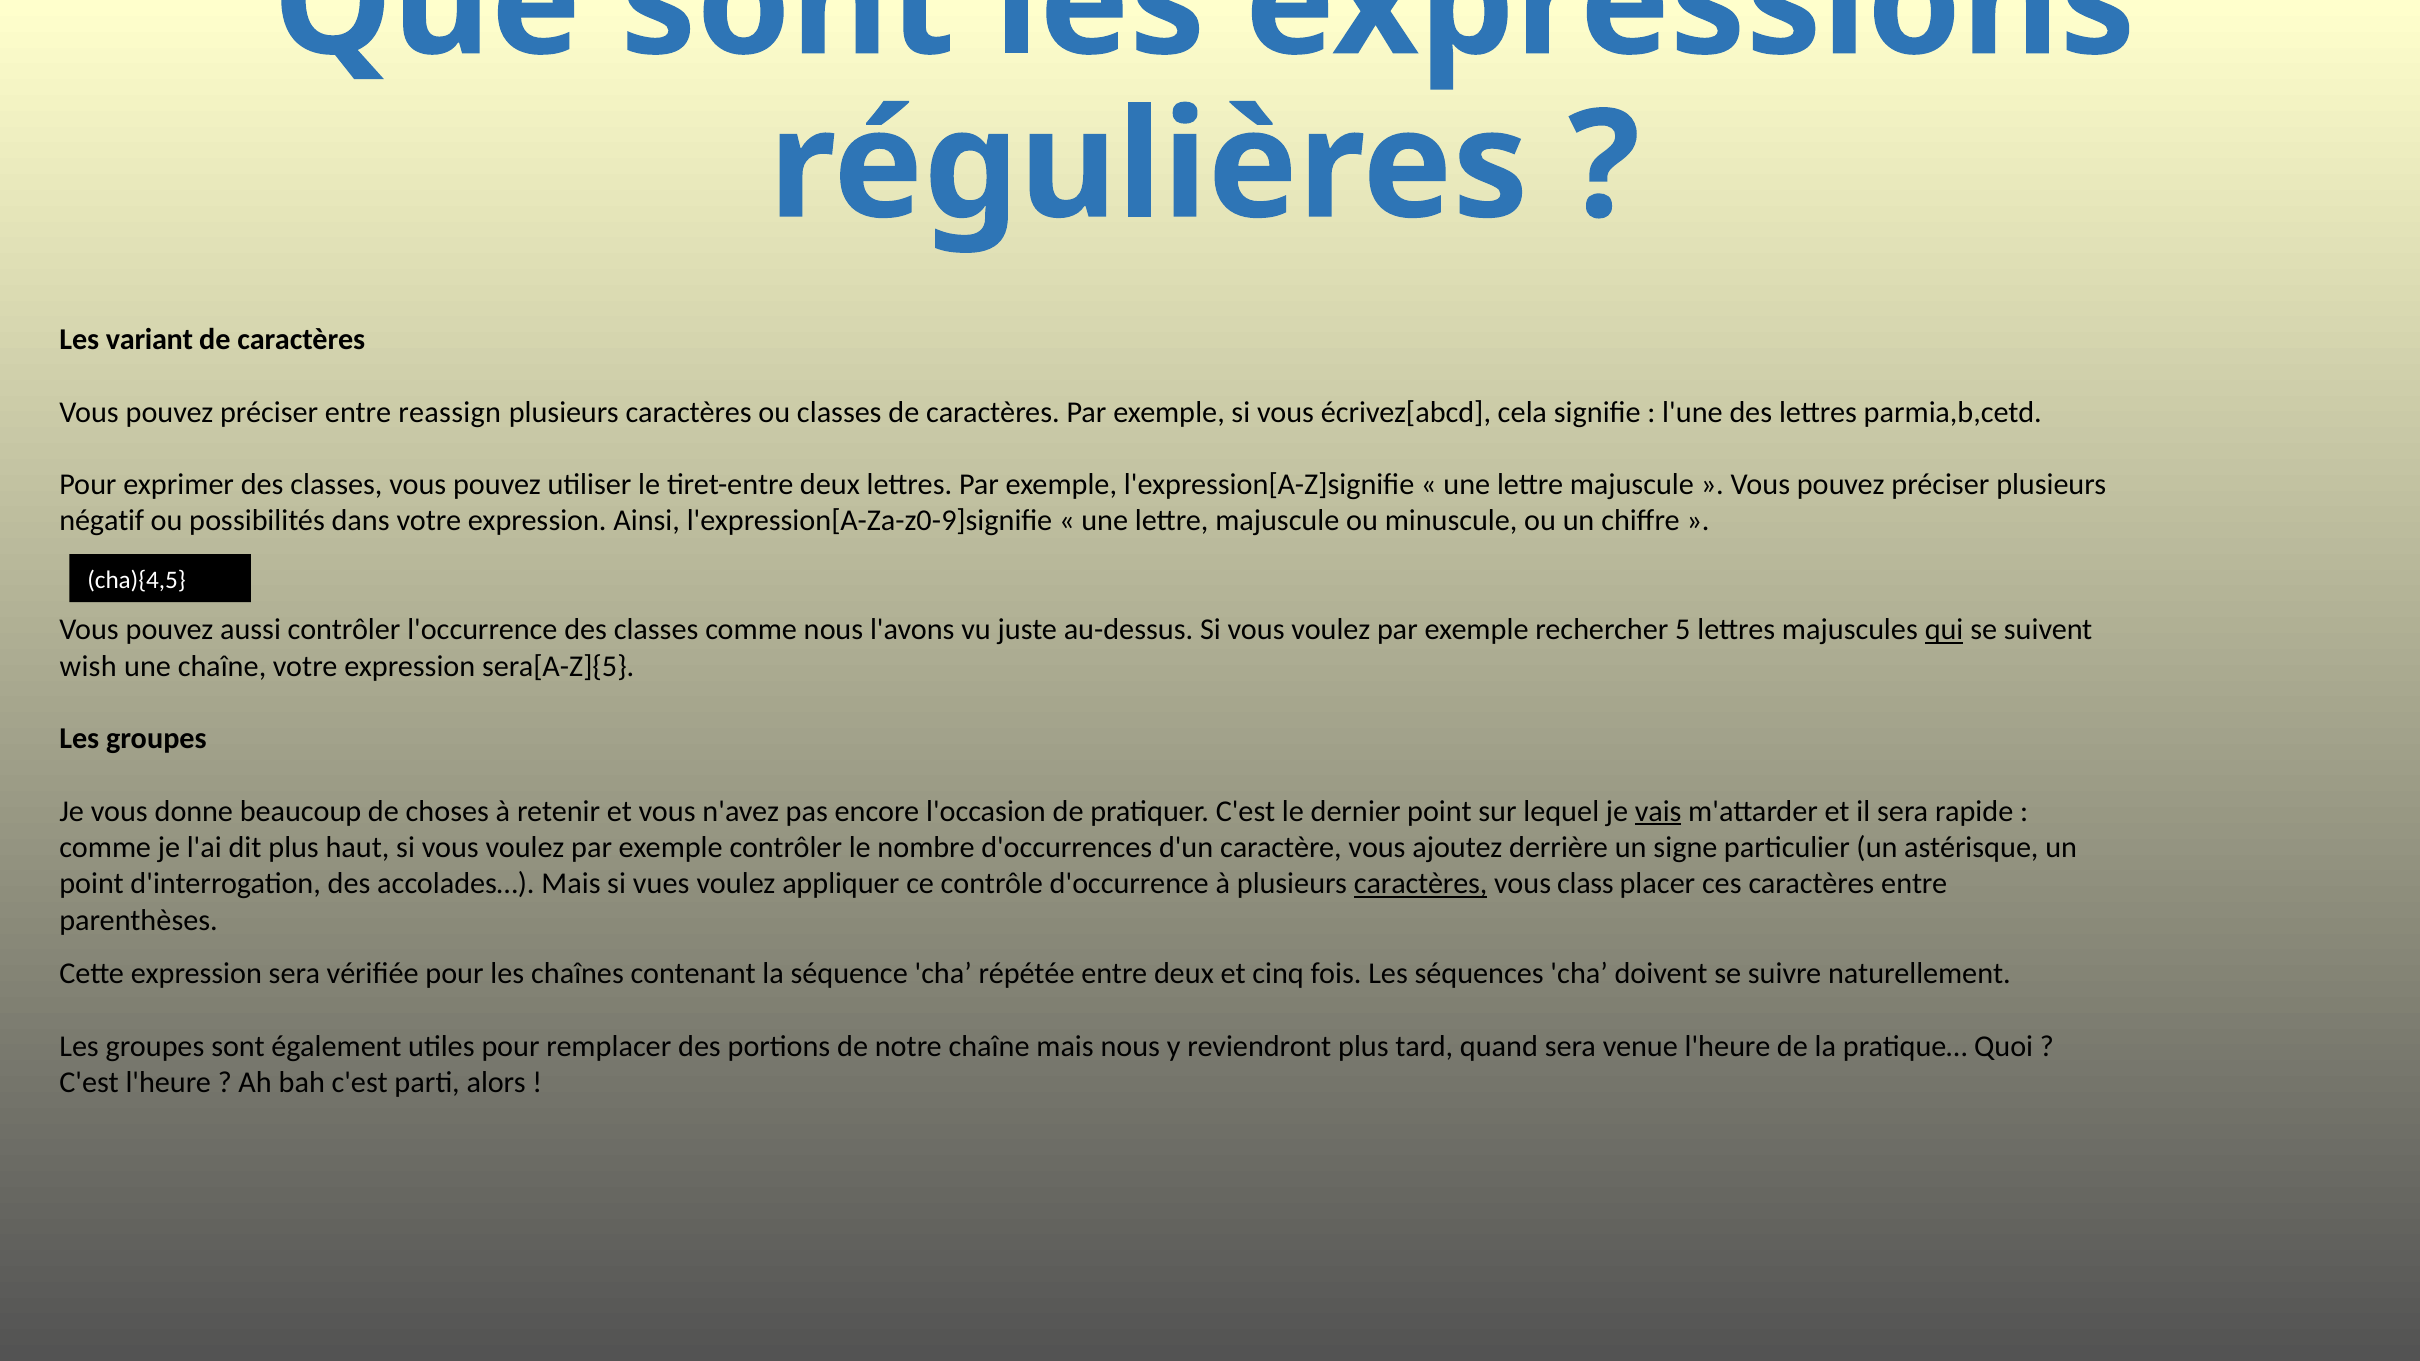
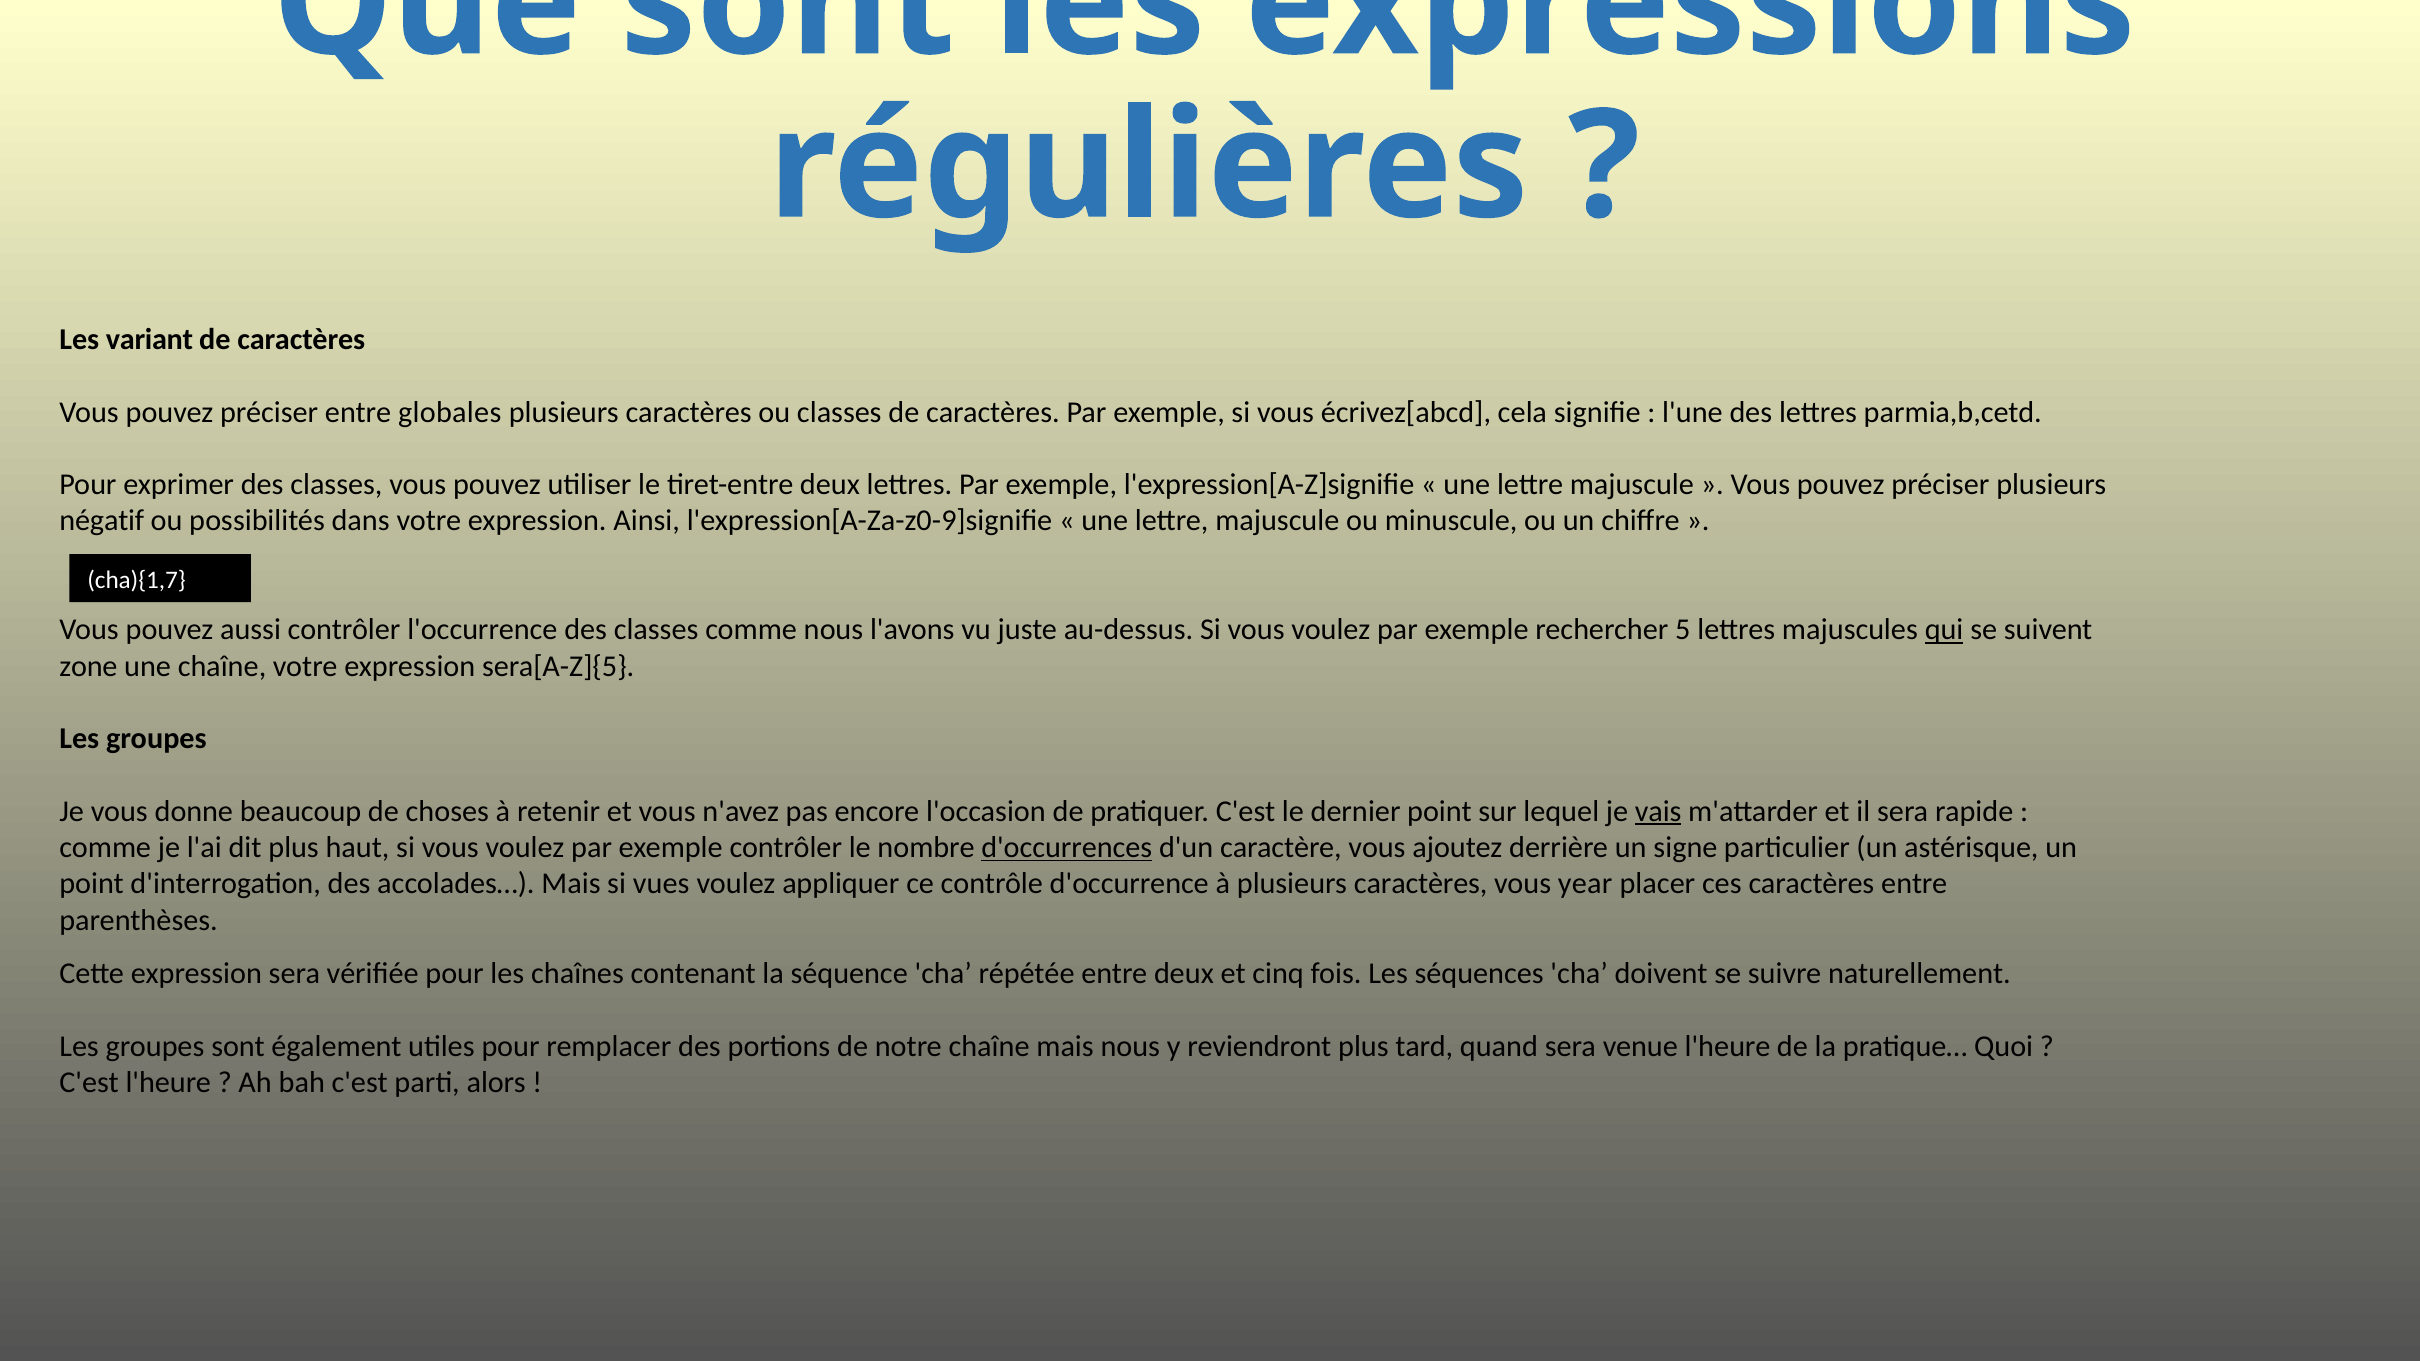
reassign: reassign -> globales (450, 412)
cha){4,5: cha){4,5 -> cha){1,7 (137, 580)
wish: wish -> zone (88, 666)
d'occurrences underline: none -> present (1067, 848)
caractères underline: present -> none (1421, 884)
class: class -> year (1585, 884)
